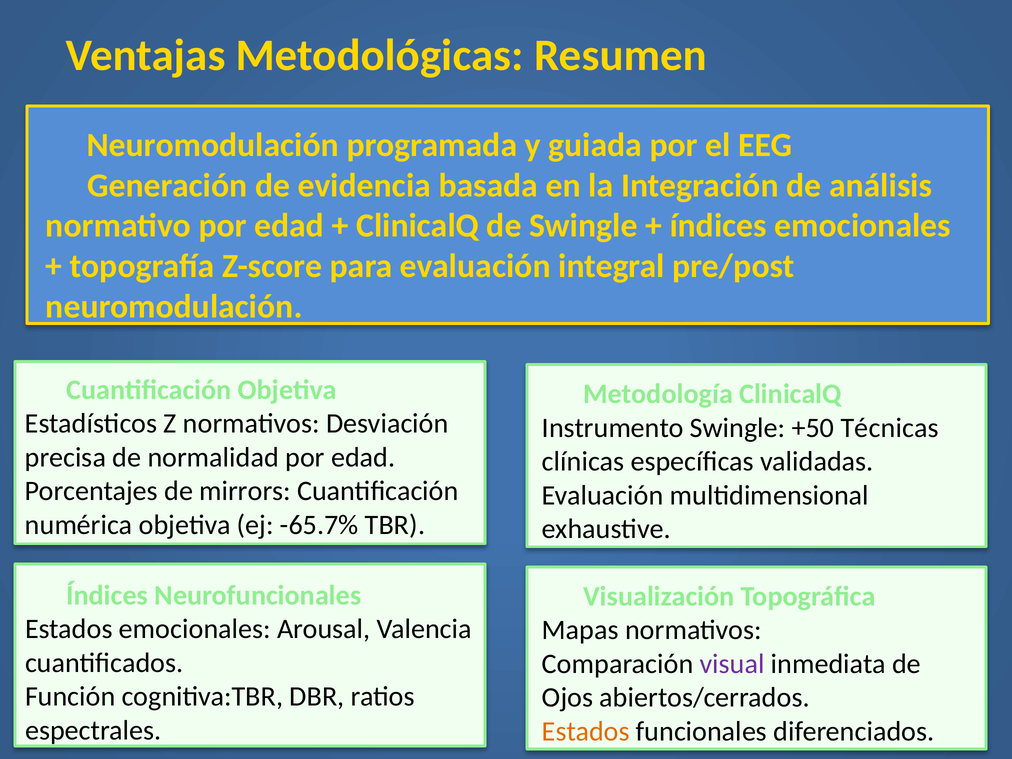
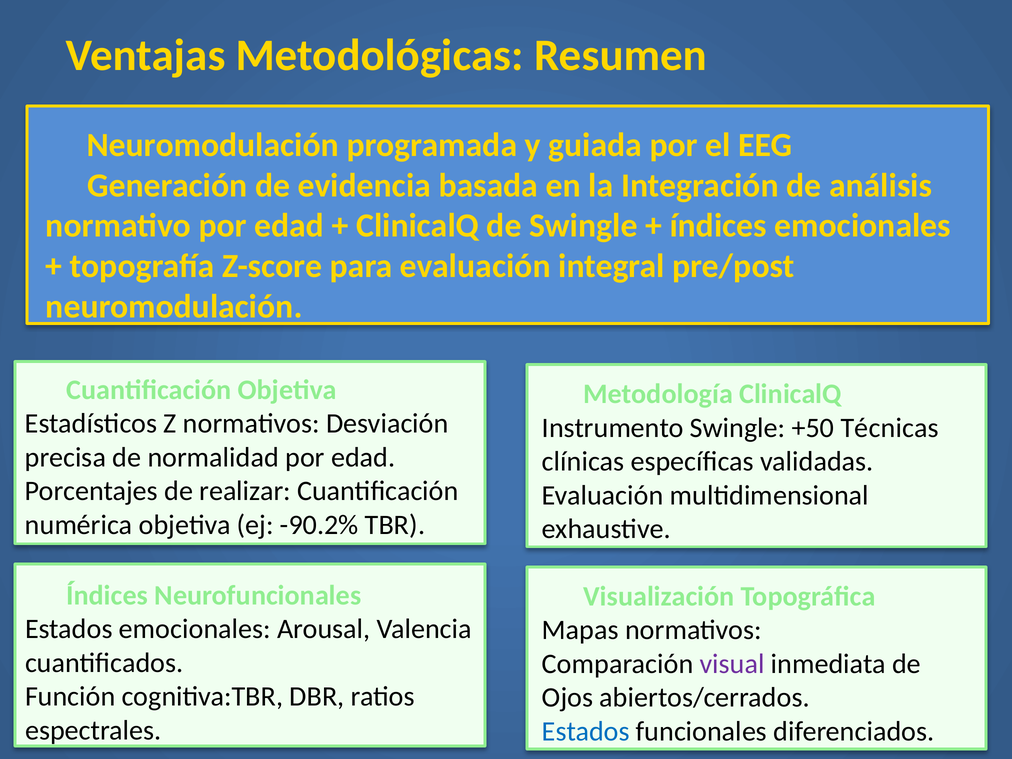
mirrors: mirrors -> realizar (245, 491)
-65.7%: -65.7% -> -90.2% (319, 525)
Estados colour: orange -> blue (586, 731)
